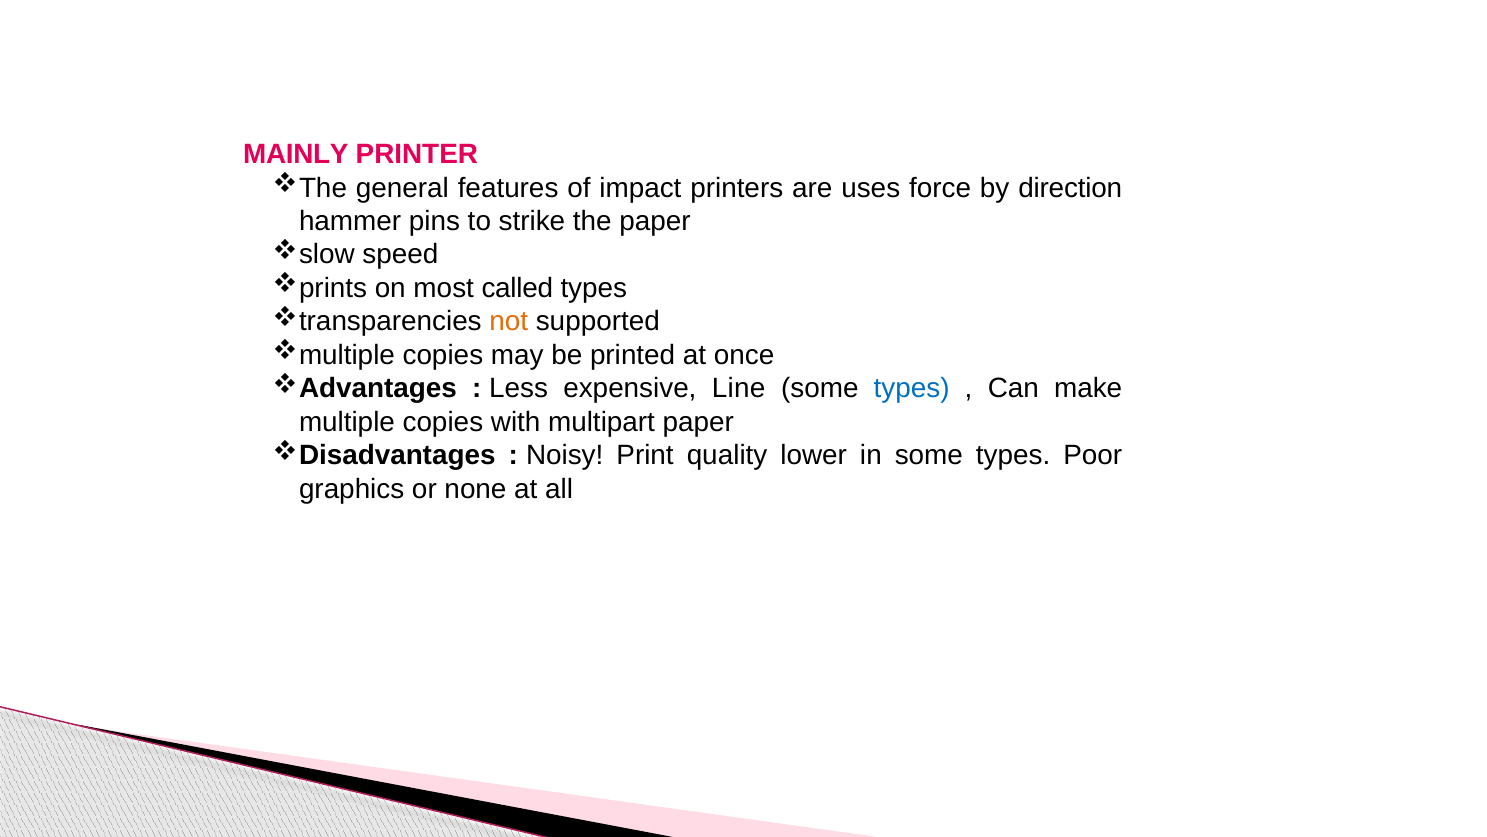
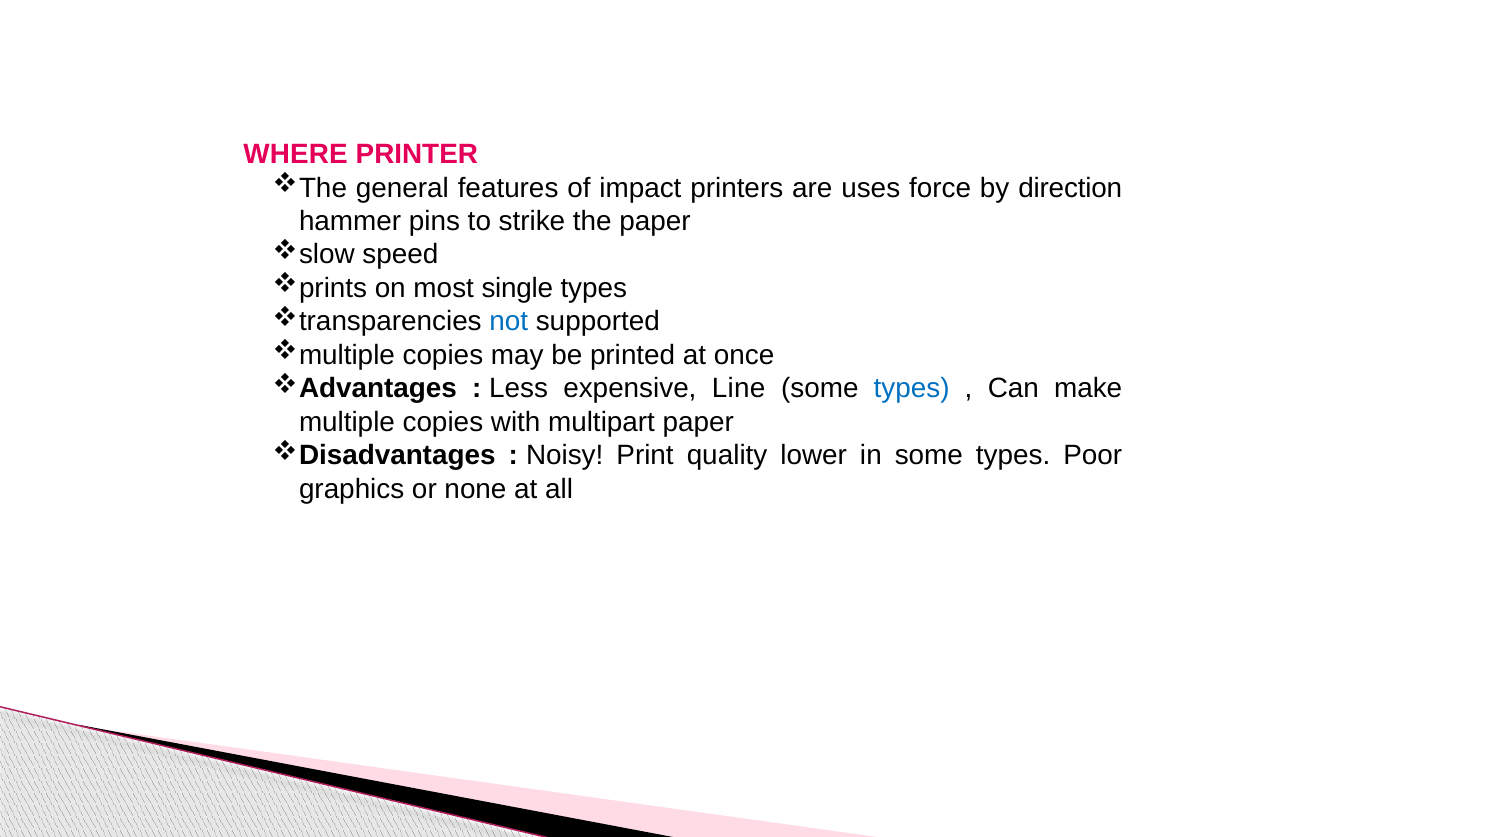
MAINLY: MAINLY -> WHERE (296, 154)
called: called -> single (517, 288)
not colour: orange -> blue (509, 322)
